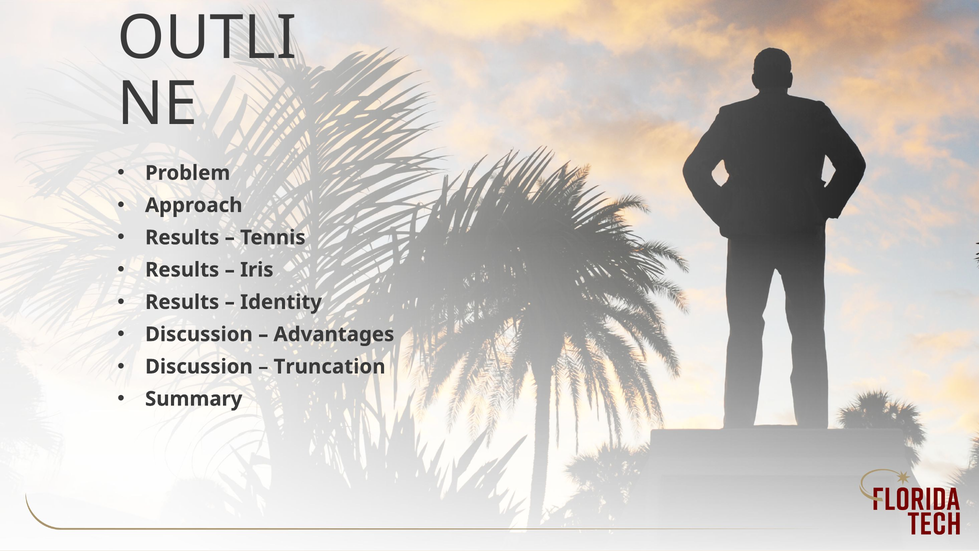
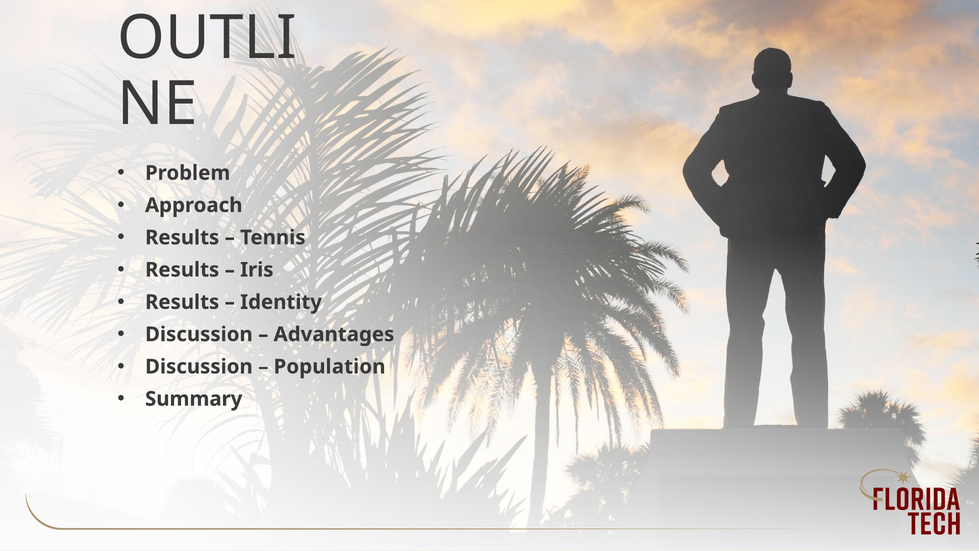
Truncation: Truncation -> Population (330, 366)
